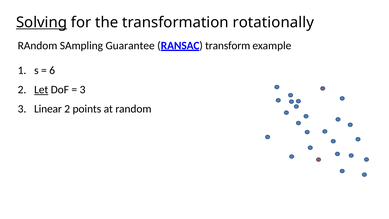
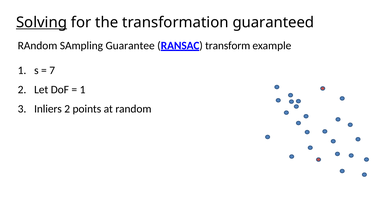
rotationally: rotationally -> guaranteed (273, 22)
6: 6 -> 7 (52, 70)
Let underline: present -> none (41, 90)
3: 3 -> 1 (83, 90)
Linear: Linear -> Inliers (48, 109)
